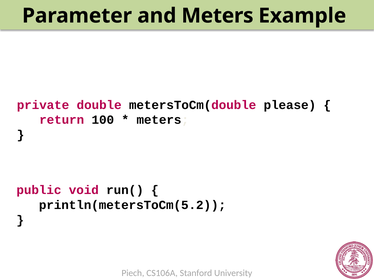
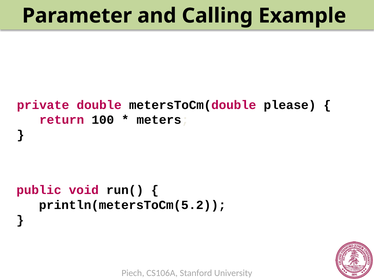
and Meters: Meters -> Calling (217, 16)
